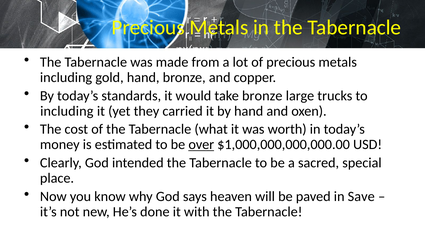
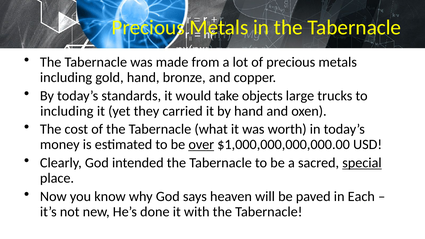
take bronze: bronze -> objects (262, 96)
special underline: none -> present (362, 163)
Save: Save -> Each (361, 196)
